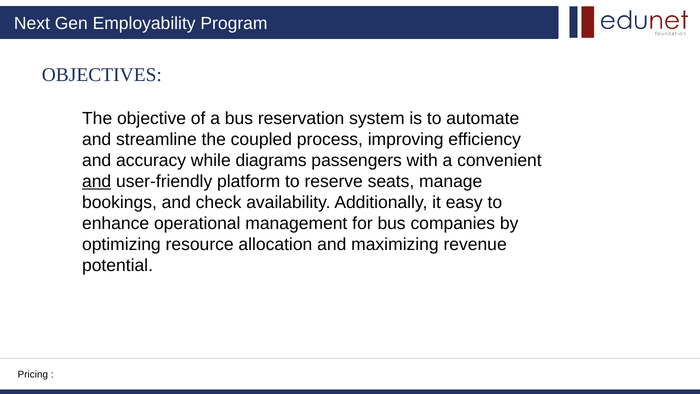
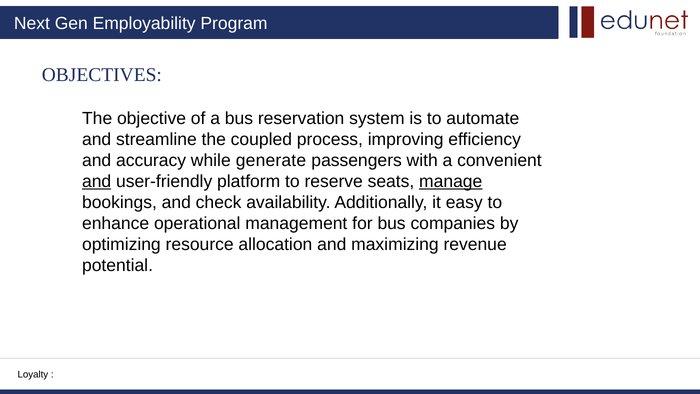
diagrams: diagrams -> generate (271, 160)
manage underline: none -> present (451, 181)
Pricing: Pricing -> Loyalty (33, 374)
